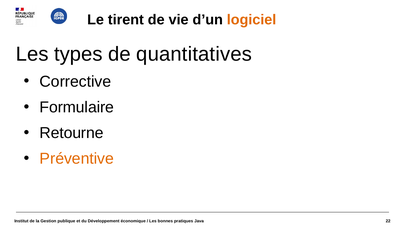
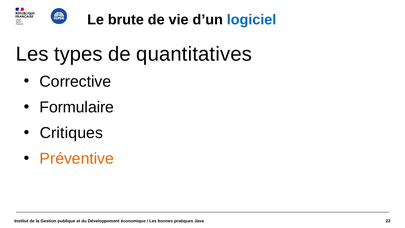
tirent: tirent -> brute (126, 20)
logiciel colour: orange -> blue (252, 20)
Retourne: Retourne -> Critiques (71, 133)
